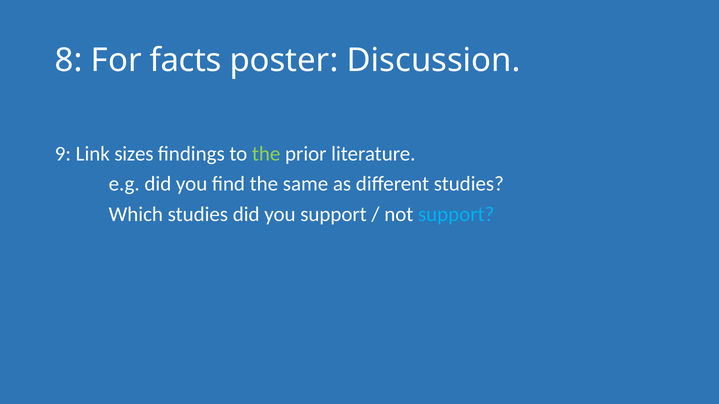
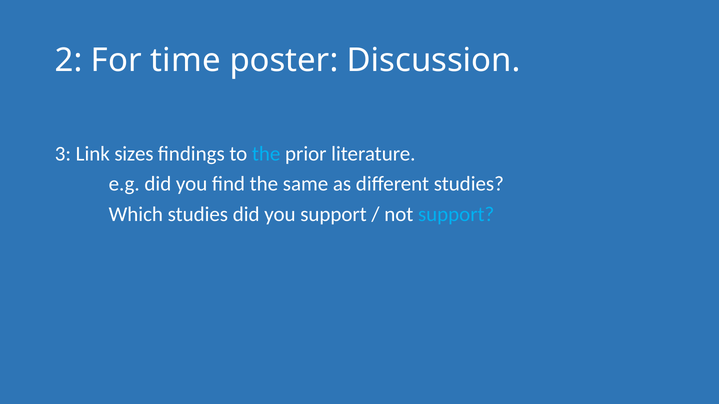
8: 8 -> 2 (69, 60)
facts: facts -> time (185, 60)
9: 9 -> 3 (63, 154)
the colour: light green -> light blue (266, 154)
